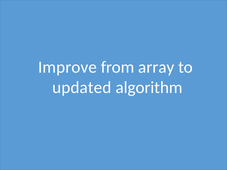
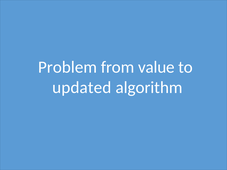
Improve: Improve -> Problem (68, 67)
array: array -> value (156, 67)
